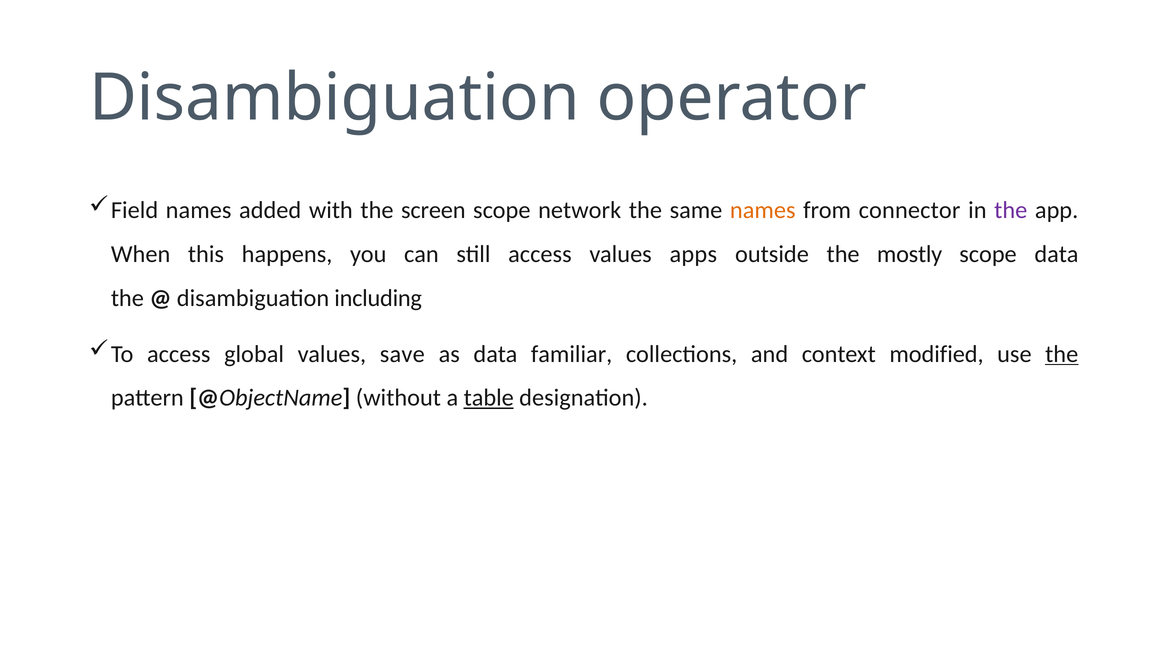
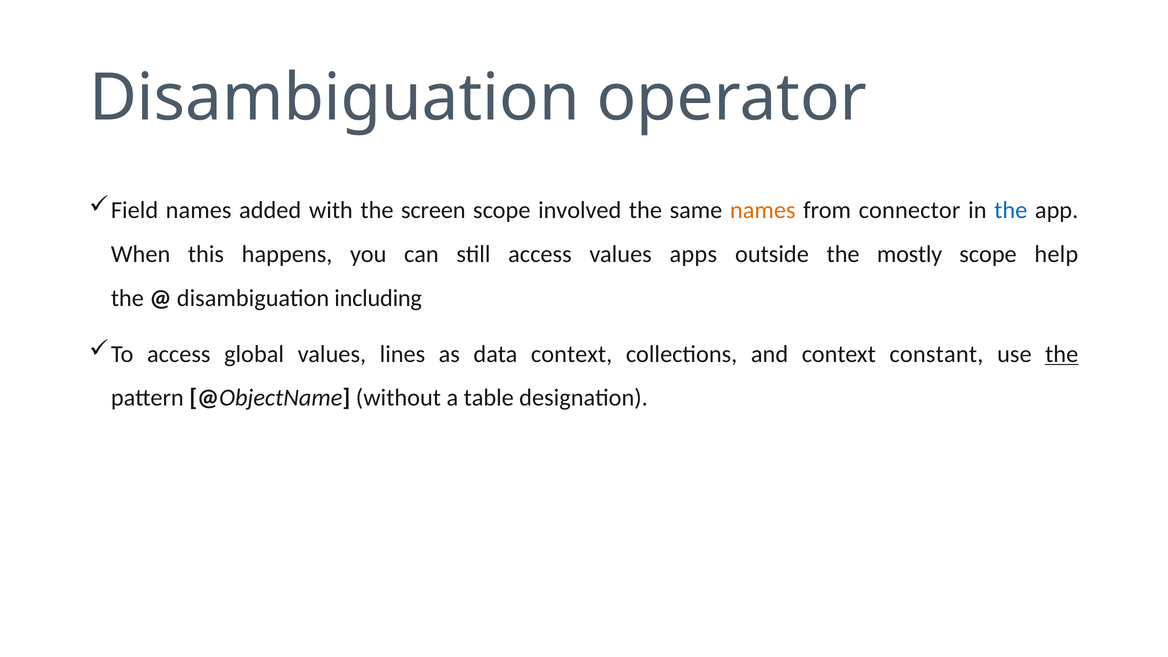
network: network -> involved (580, 210)
the colour: purple -> blue (1011, 210)
scope data: data -> help (1056, 254)
save: save -> lines (402, 354)
data familiar: familiar -> context (572, 354)
modified: modified -> constant (936, 354)
table underline: present -> none (489, 398)
